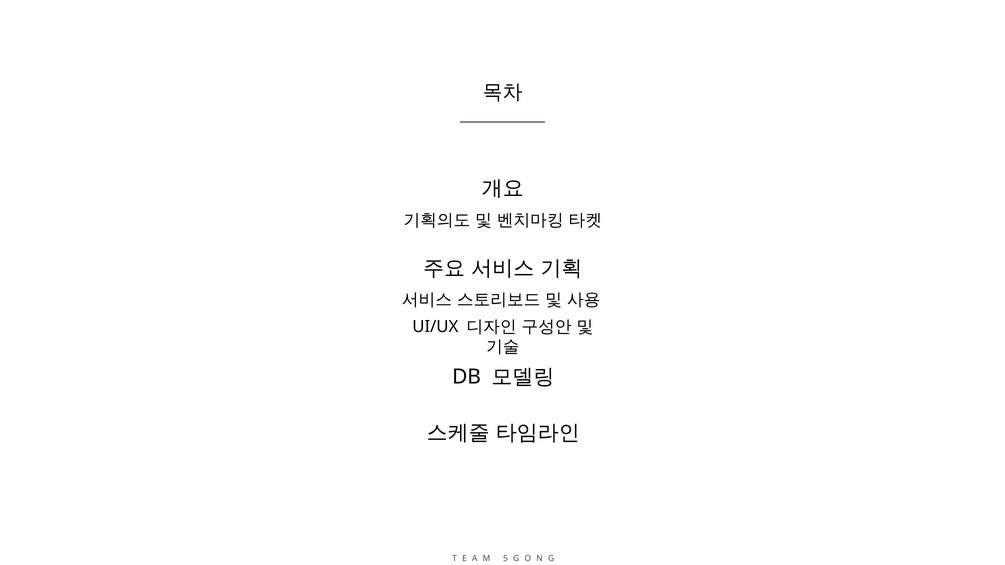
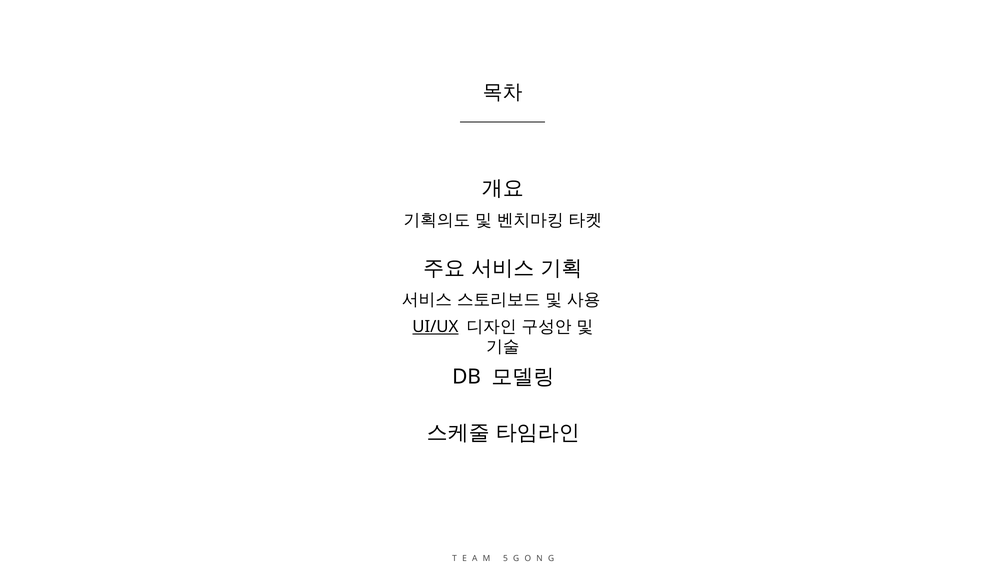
UI/UX underline: none -> present (435, 327)
